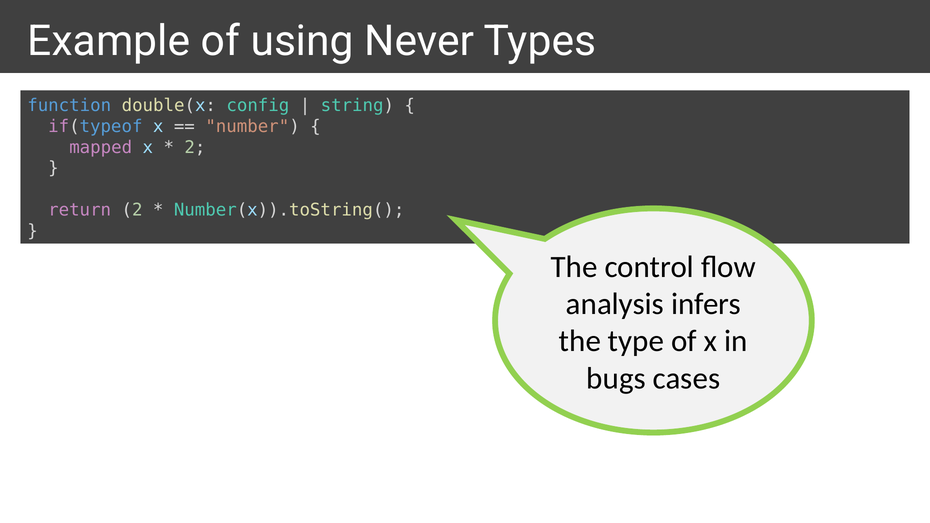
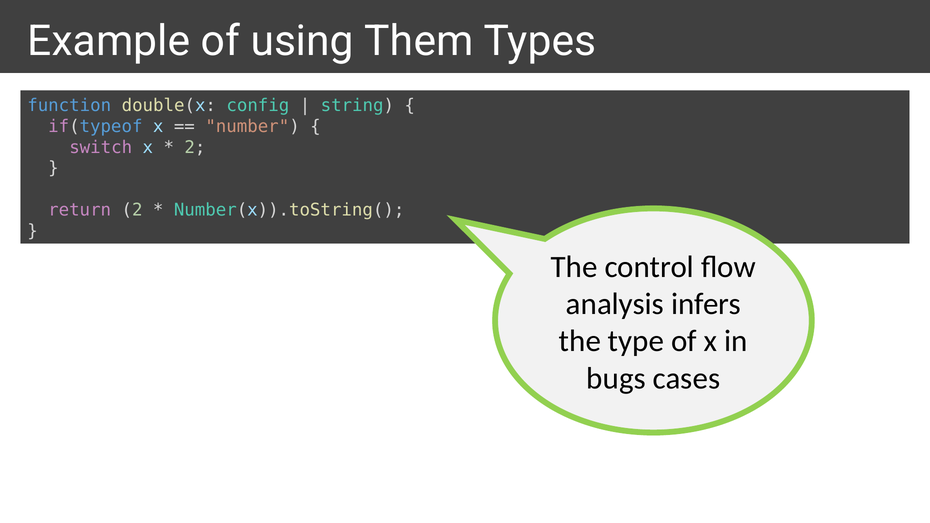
Never: Never -> Them (419, 41)
mapped: mapped -> switch (101, 147)
